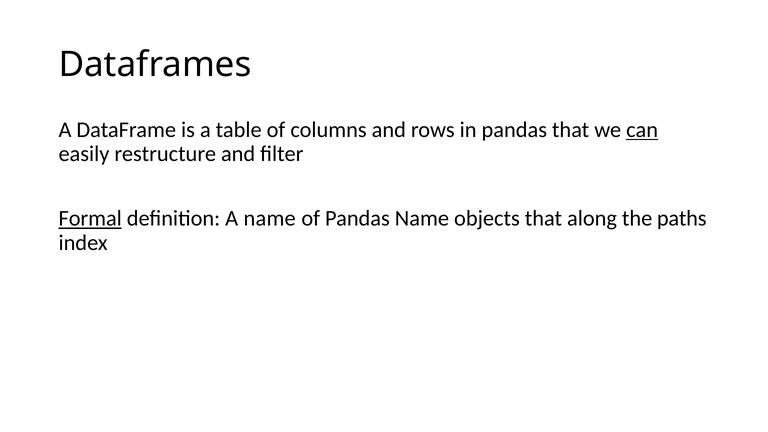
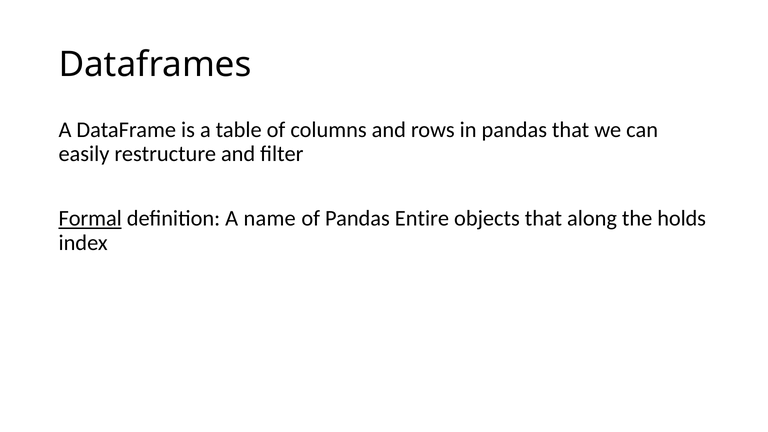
can underline: present -> none (642, 130)
Pandas Name: Name -> Entire (422, 218)
paths: paths -> holds (682, 218)
